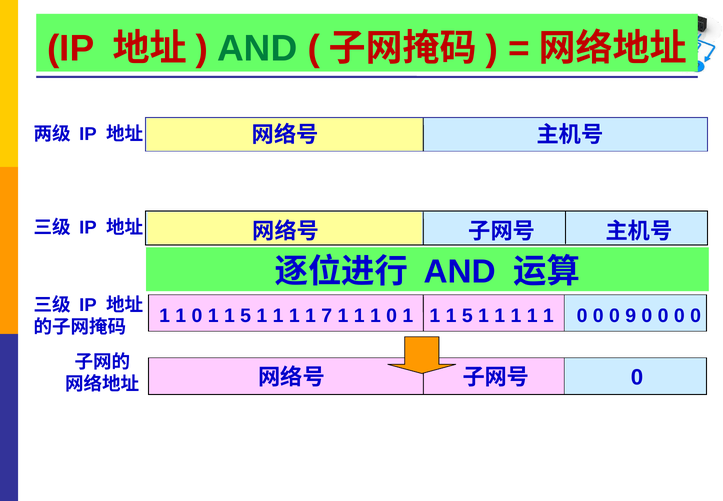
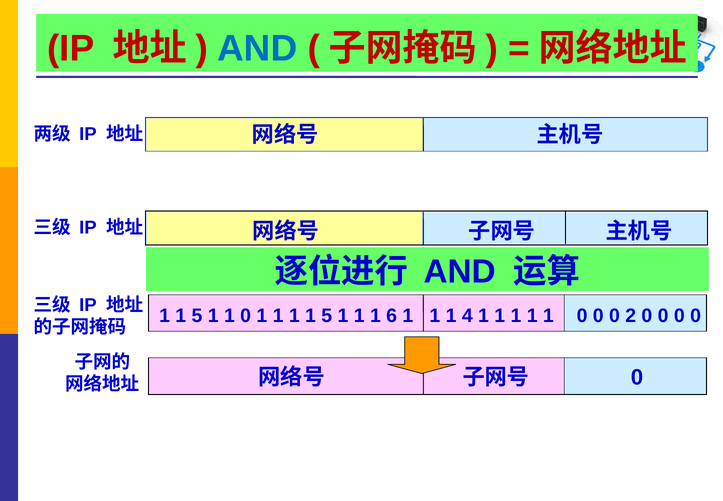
AND colour: green -> blue (257, 49)
0: 0 -> 5 (197, 315)
5: 5 -> 0 (246, 315)
1 1 1 7: 7 -> 5 (327, 315)
0: 0 -> 6 (392, 315)
1 1 1 5: 5 -> 4 (467, 315)
9: 9 -> 2 (631, 315)
